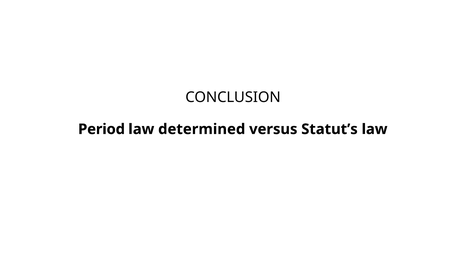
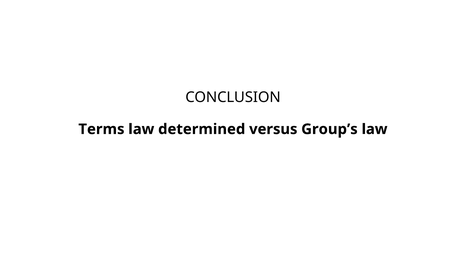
Period: Period -> Terms (101, 129)
Statut’s: Statut’s -> Group’s (329, 129)
